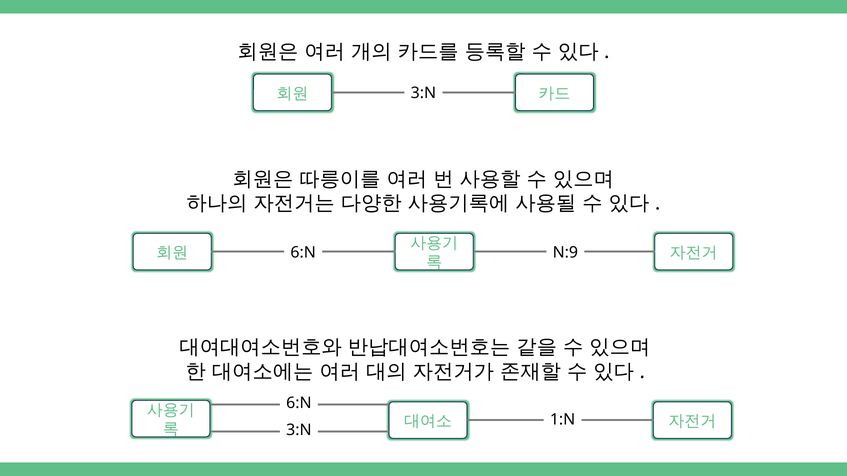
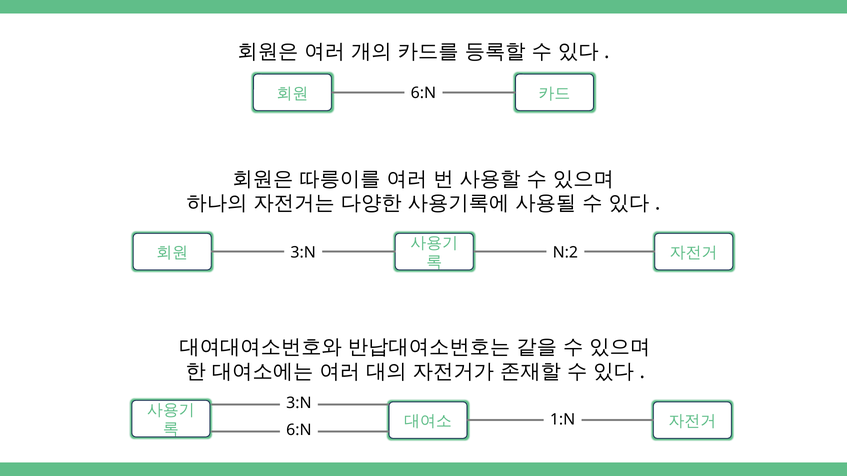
3:N: 3:N -> 6:N (423, 93)
6:N: 6:N -> 3:N (303, 253)
N:9: N:9 -> N:2 (565, 253)
6:N: 6:N -> 3:N (299, 403)
3:N: 3:N -> 6:N (299, 430)
